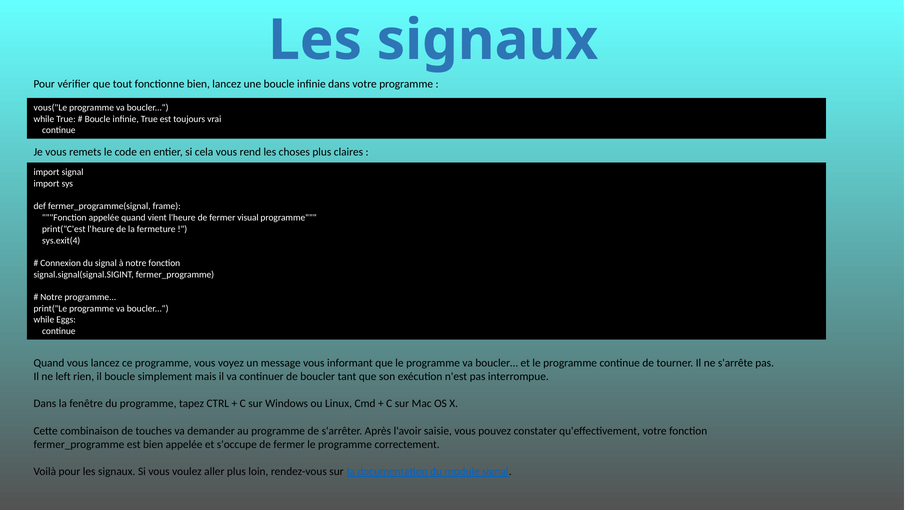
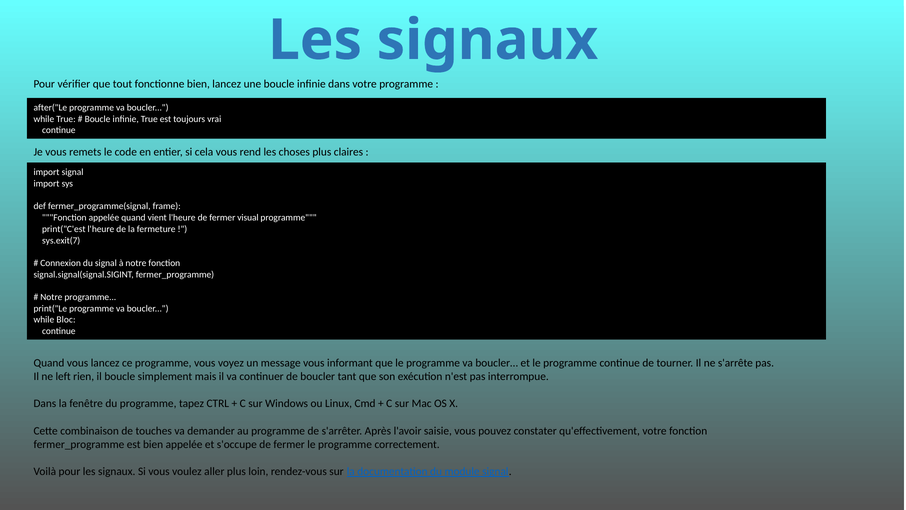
vous("Le: vous("Le -> after("Le (50, 108)
sys.exit(4: sys.exit(4 -> sys.exit(7 (61, 240)
Eggs: Eggs -> Bloc (66, 320)
